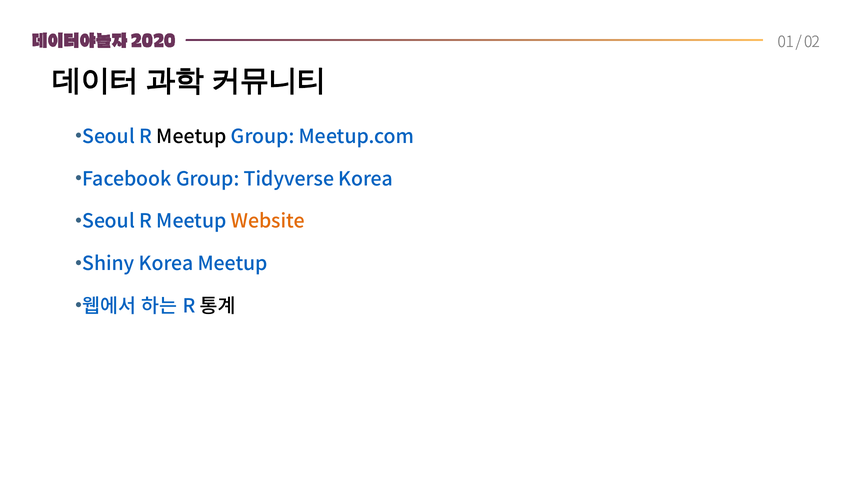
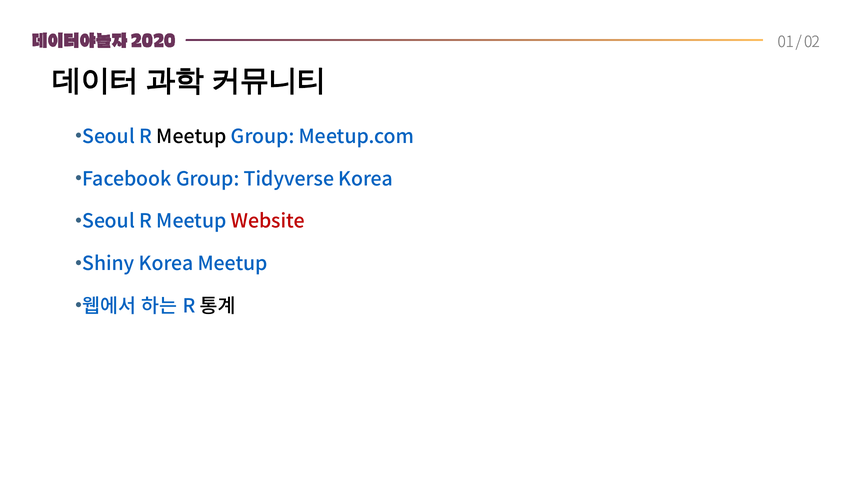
Website colour: orange -> red (268, 222)
